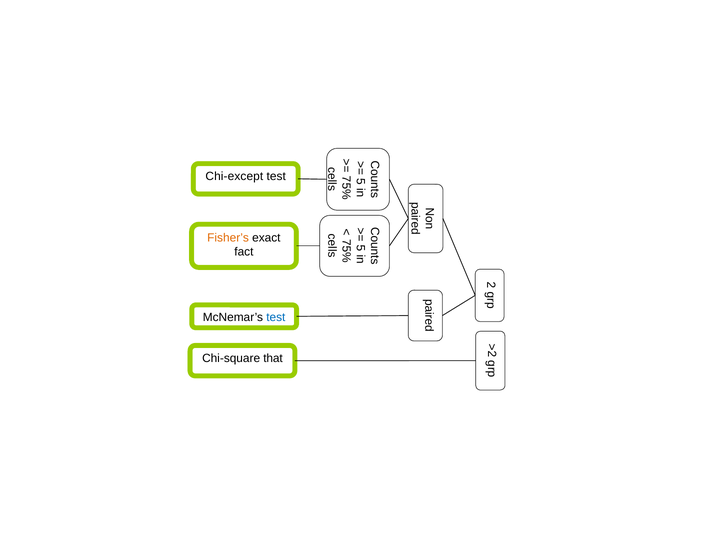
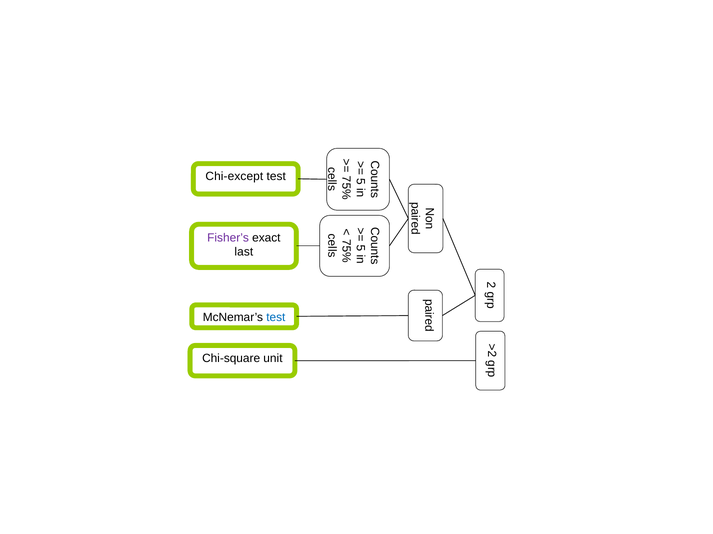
Fisher’s colour: orange -> purple (228, 238)
fact: fact -> last (244, 252)
that: that -> unit (273, 359)
